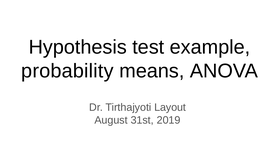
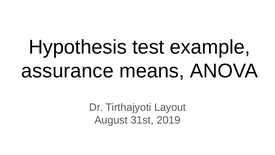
probability: probability -> assurance (67, 71)
